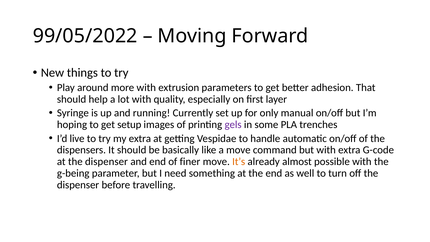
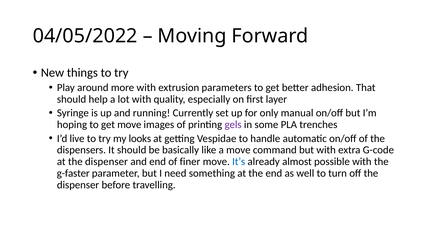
99/05/2022: 99/05/2022 -> 04/05/2022 (85, 36)
get setup: setup -> move (129, 125)
my extra: extra -> looks (140, 138)
It’s colour: orange -> blue (239, 162)
g-being: g-being -> g-faster (73, 173)
